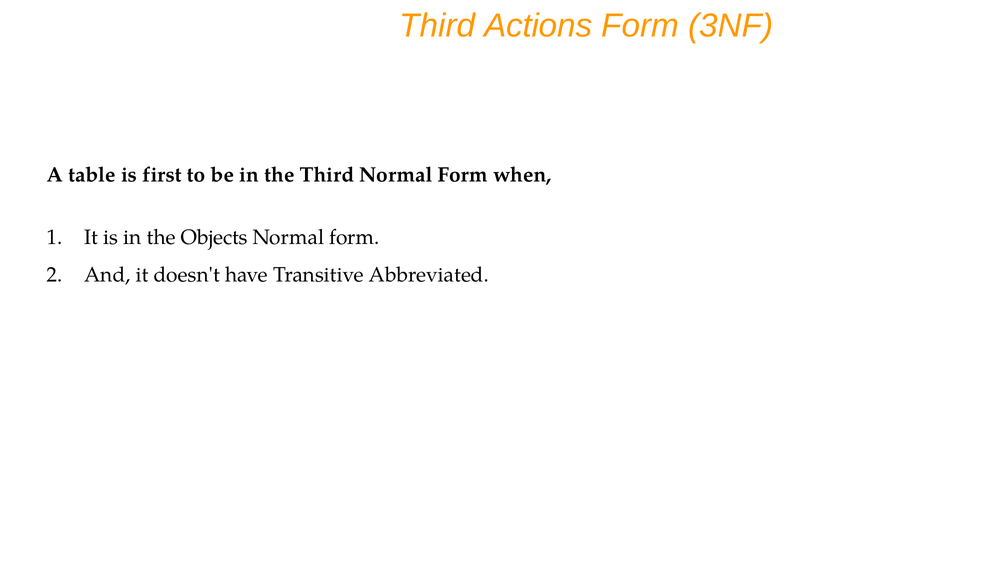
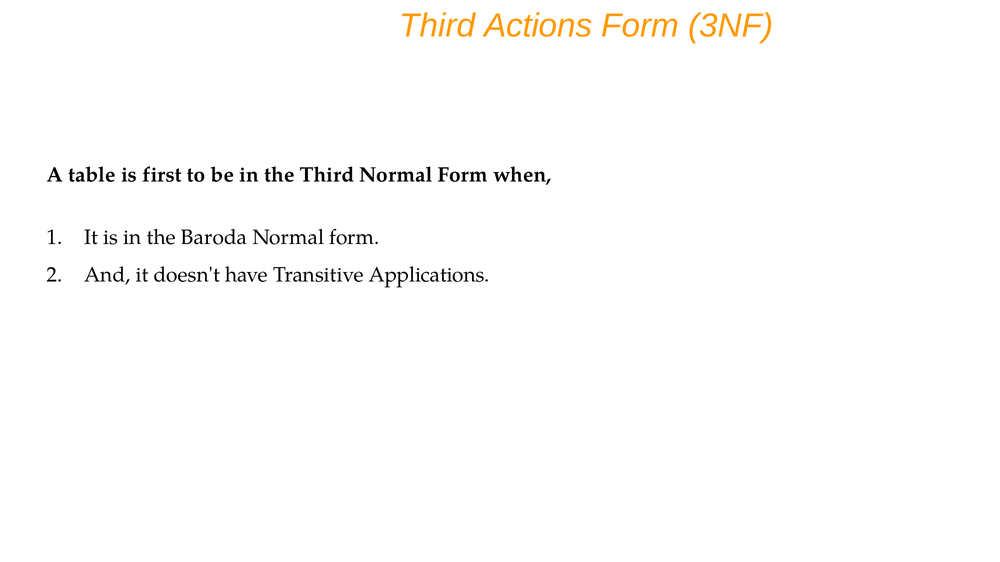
Objects: Objects -> Baroda (214, 237)
Abbreviated: Abbreviated -> Applications (429, 275)
